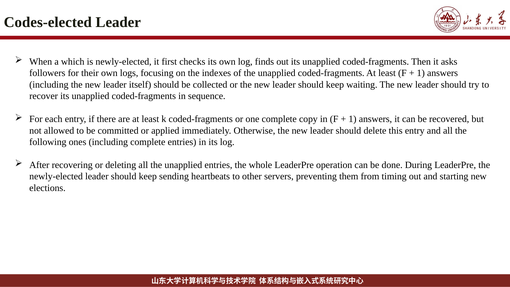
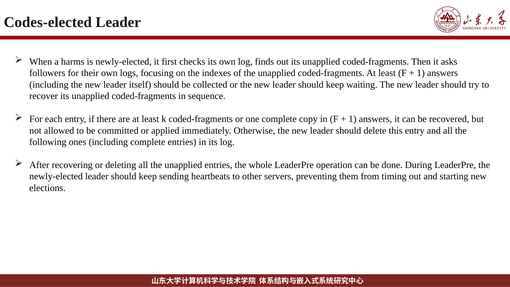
which: which -> harms (73, 62)
